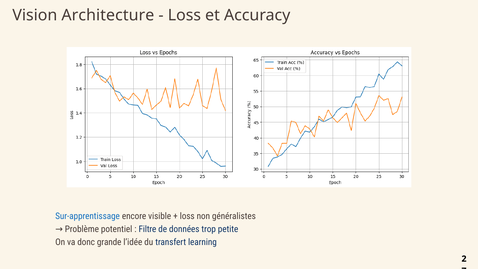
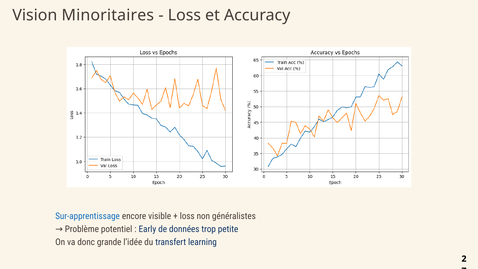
Architecture: Architecture -> Minoritaires (108, 15)
Filtre: Filtre -> Early (147, 229)
